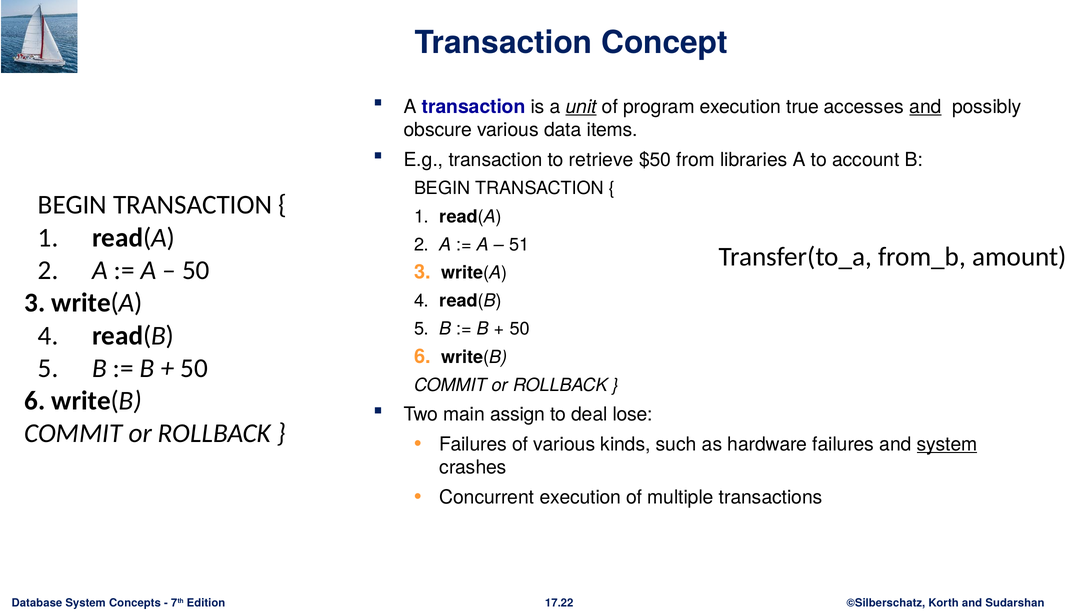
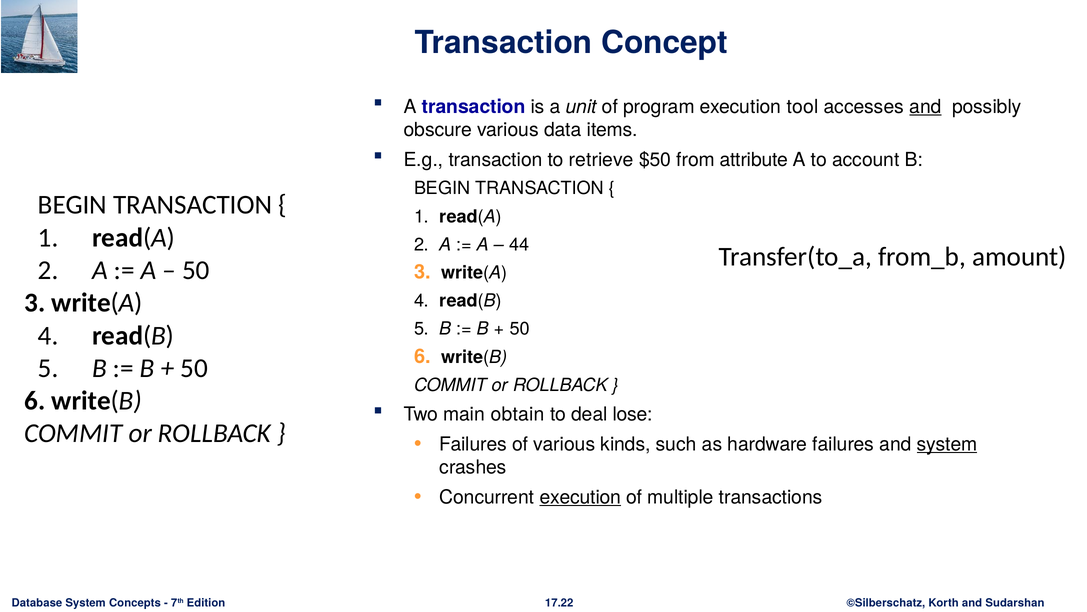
unit underline: present -> none (581, 107)
true: true -> tool (802, 107)
libraries: libraries -> attribute (754, 160)
51: 51 -> 44 (519, 244)
assign: assign -> obtain (517, 414)
execution underline: none -> present (580, 497)
